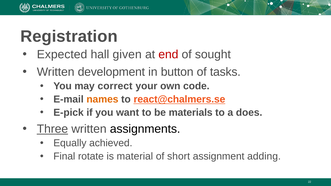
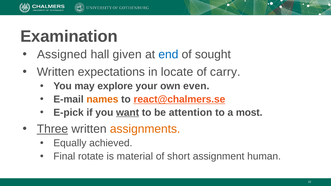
Registration: Registration -> Examination (69, 37)
Expected: Expected -> Assigned (62, 54)
end colour: red -> blue (168, 54)
development: development -> expectations (111, 72)
button: button -> locate (177, 72)
tasks: tasks -> carry (225, 72)
correct: correct -> explore (115, 86)
code: code -> even (196, 86)
want underline: none -> present (128, 113)
materials: materials -> attention (191, 113)
does: does -> most (249, 113)
assignments colour: black -> orange (145, 129)
adding: adding -> human (264, 157)
